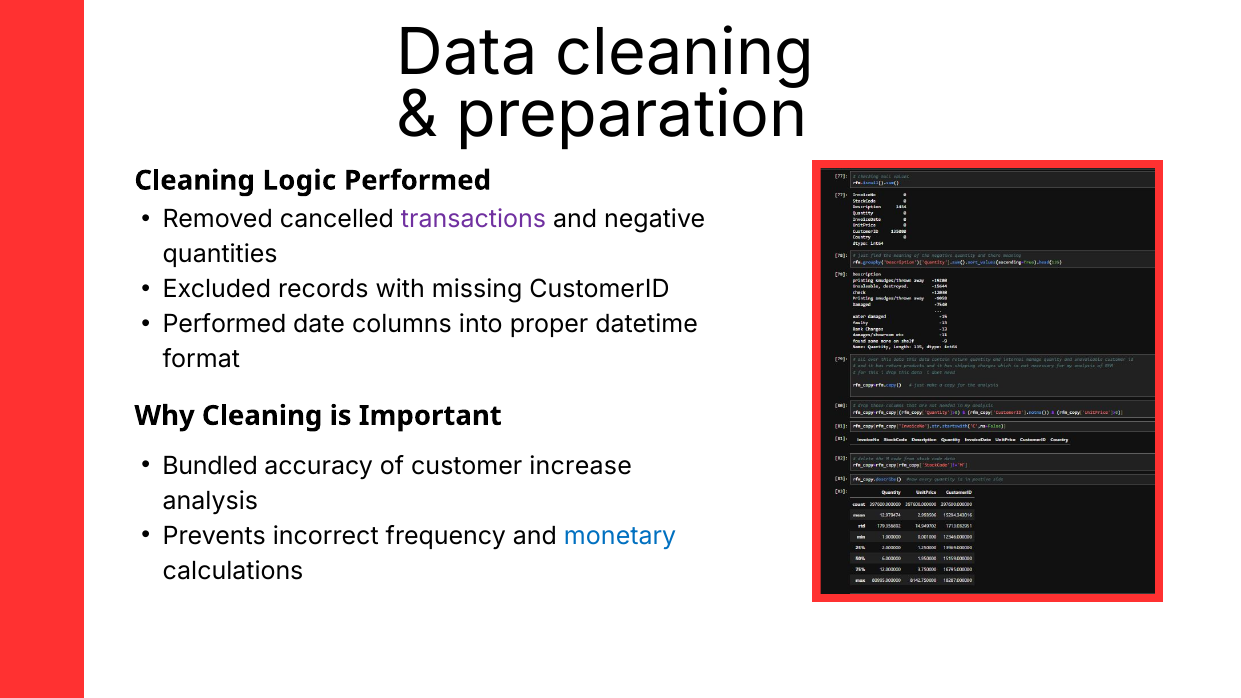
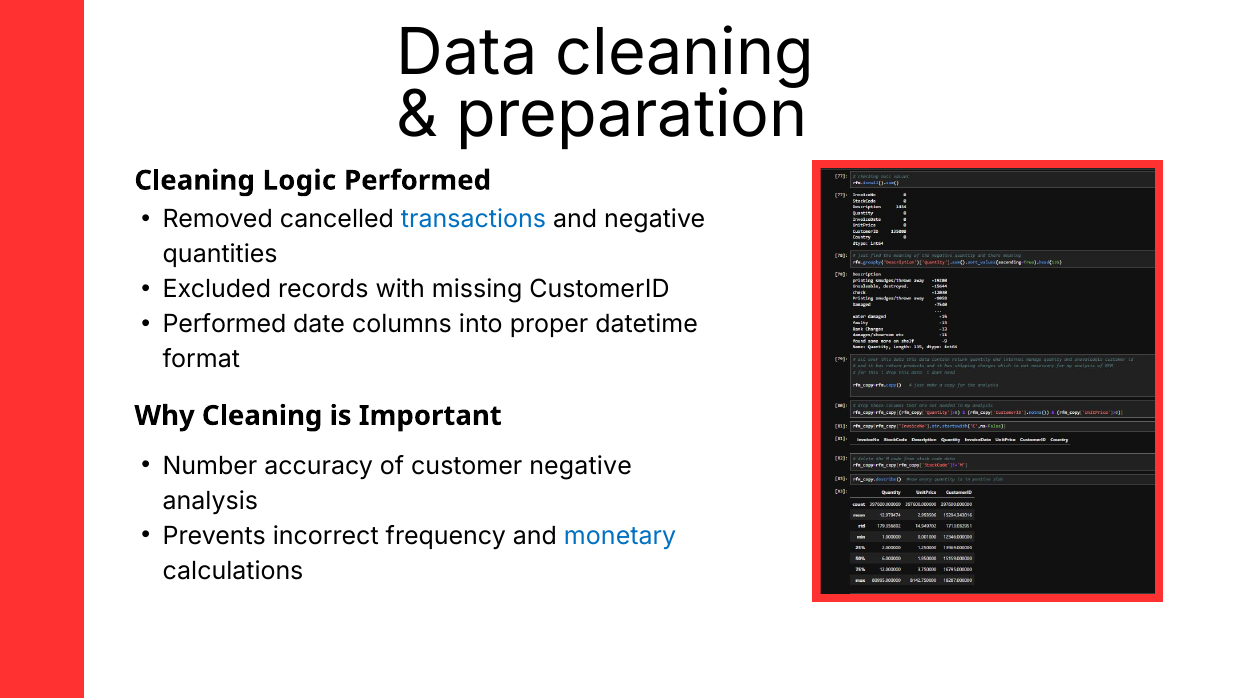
transactions colour: purple -> blue (473, 220)
Bundled: Bundled -> Number (210, 466)
customer increase: increase -> negative (581, 466)
